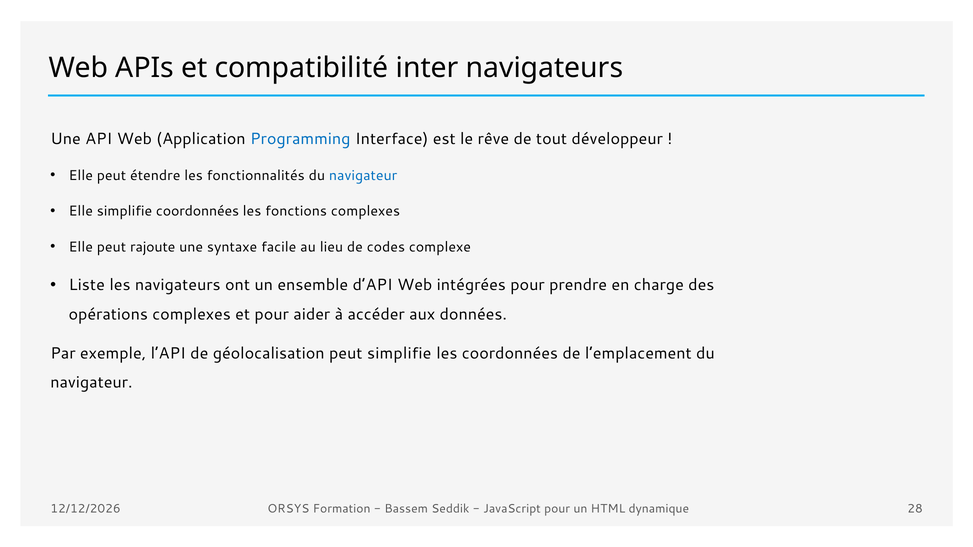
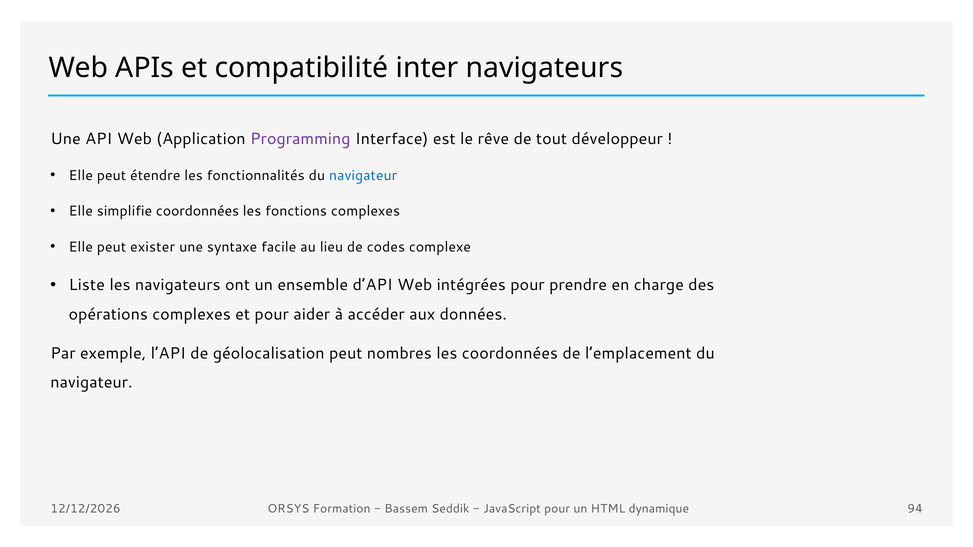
Programming colour: blue -> purple (300, 139)
rajoute: rajoute -> exister (153, 247)
peut simplifie: simplifie -> nombres (399, 354)
28: 28 -> 94 (915, 509)
